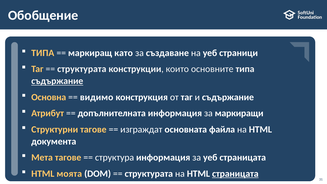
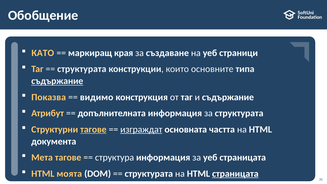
ТИПА: ТИПА -> КАТО (43, 53)
като: като -> края (124, 53)
Основна: Основна -> Показва (49, 97)
за маркиращи: маркиращи -> структурата (239, 113)
тагове underline: none -> present (93, 129)
изграждат underline: none -> present (141, 129)
файла: файла -> частта (222, 129)
